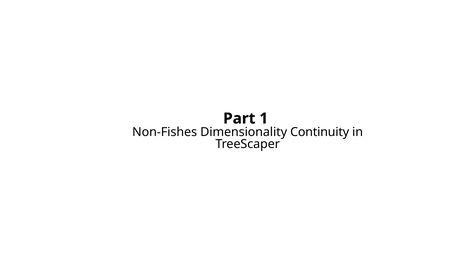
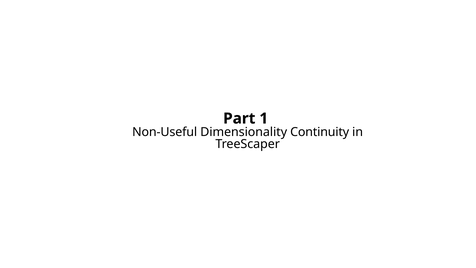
Non-Fishes: Non-Fishes -> Non-Useful (165, 132)
